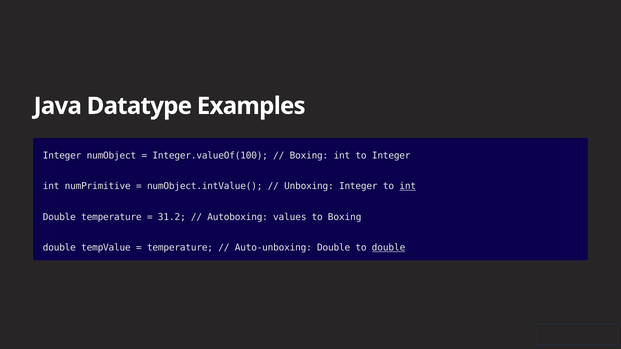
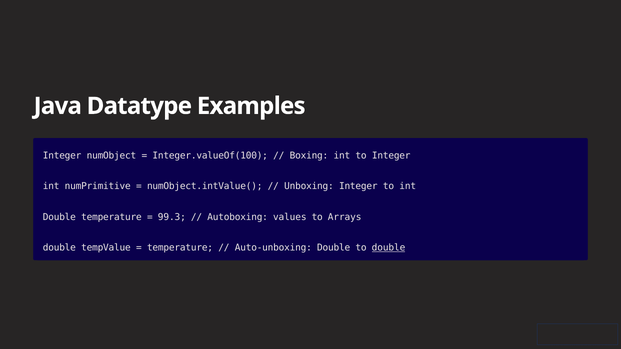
int underline: present -> none (408, 186)
31.2: 31.2 -> 99.3 (172, 217)
to Boxing: Boxing -> Arrays (345, 217)
